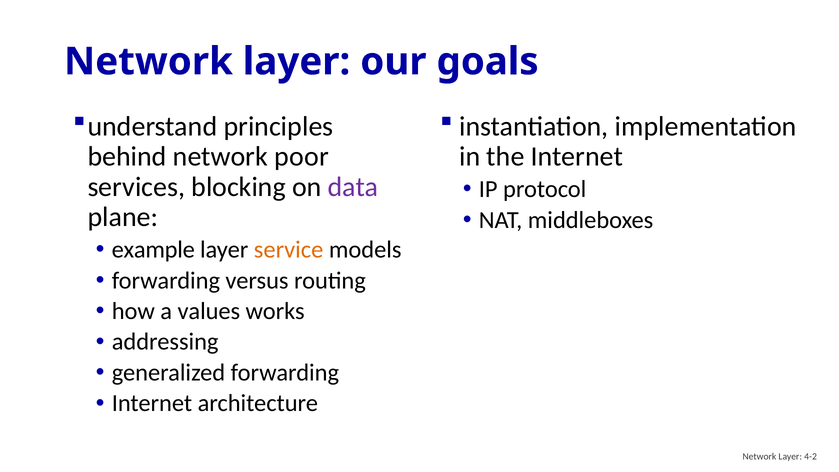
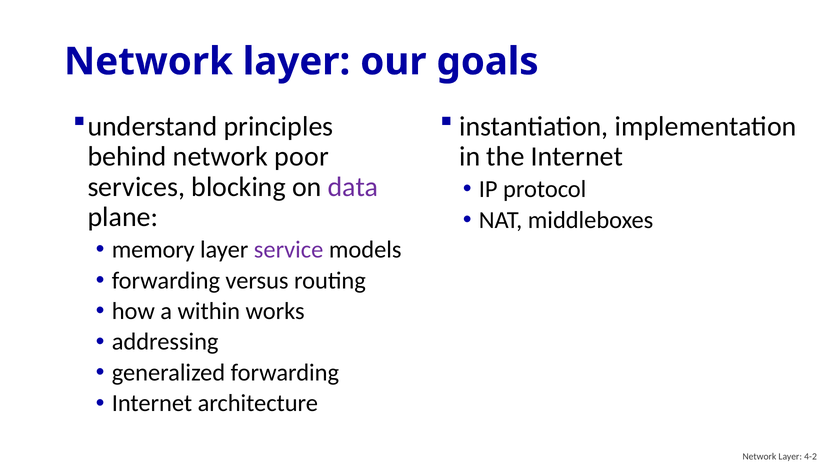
example: example -> memory (153, 250)
service colour: orange -> purple (289, 250)
values: values -> within (209, 311)
